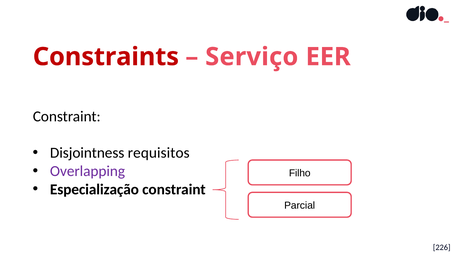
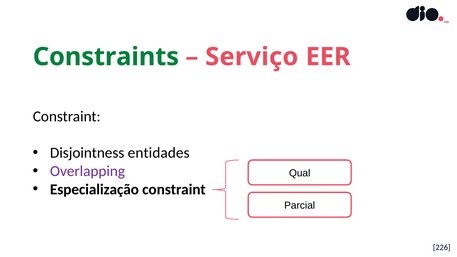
Constraints colour: red -> green (106, 57)
requisitos: requisitos -> entidades (159, 153)
Filho: Filho -> Qual (300, 173)
